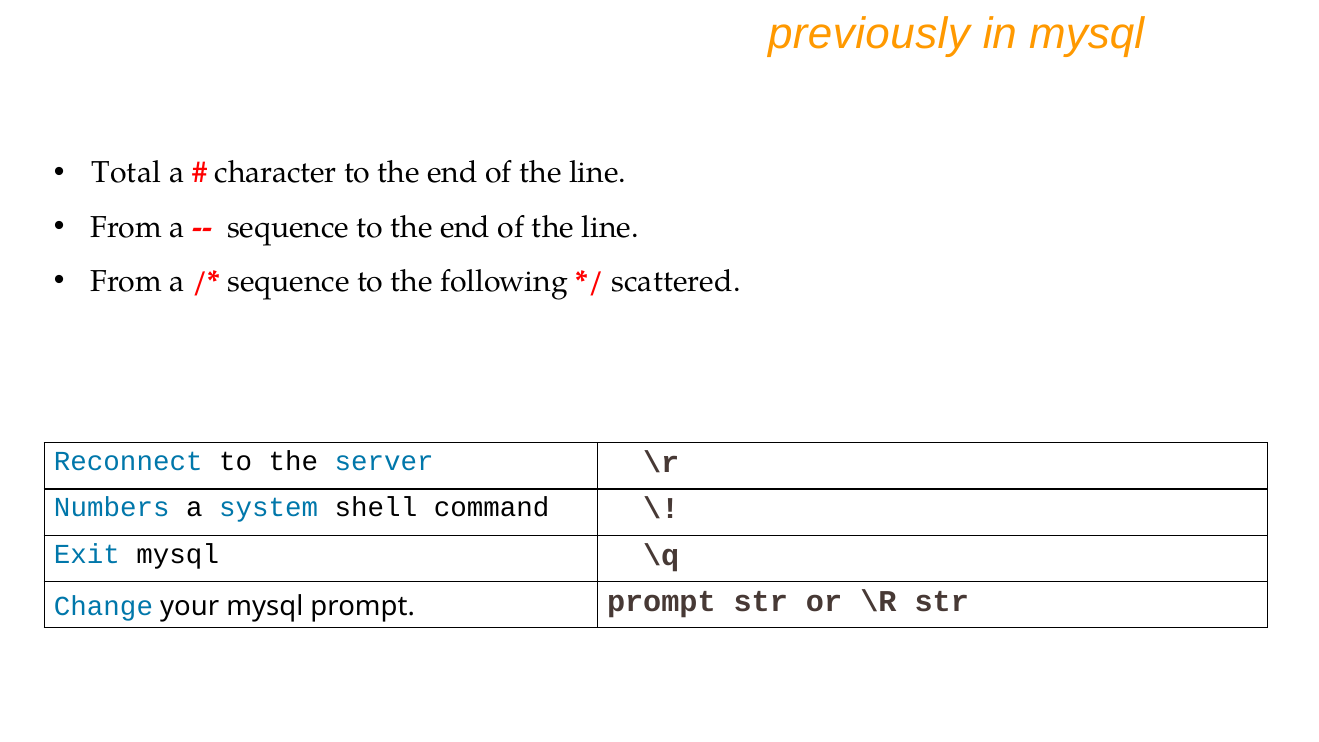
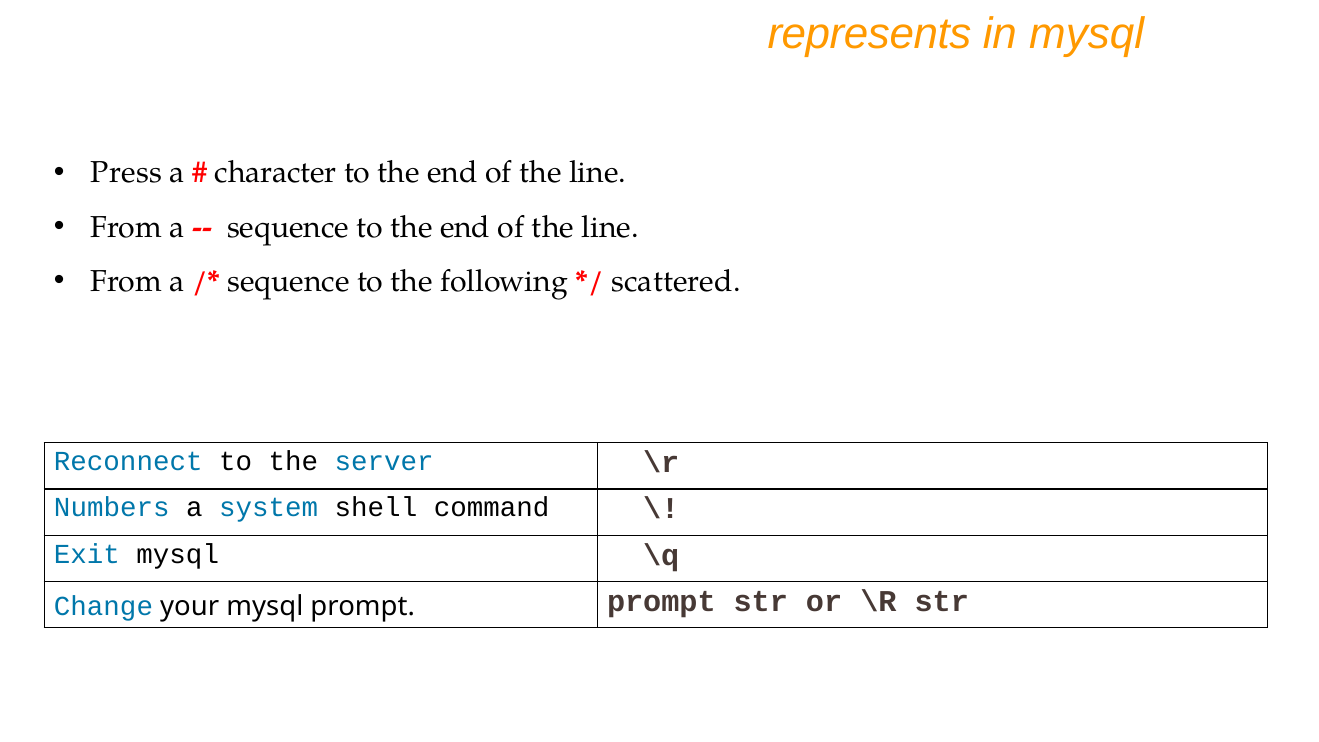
previously: previously -> represents (869, 34)
Total: Total -> Press (126, 173)
